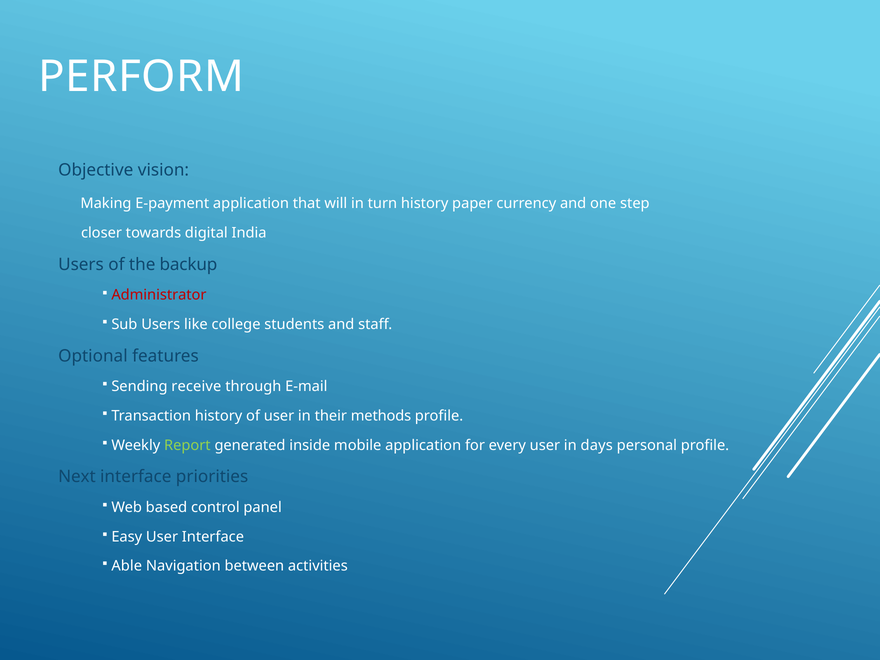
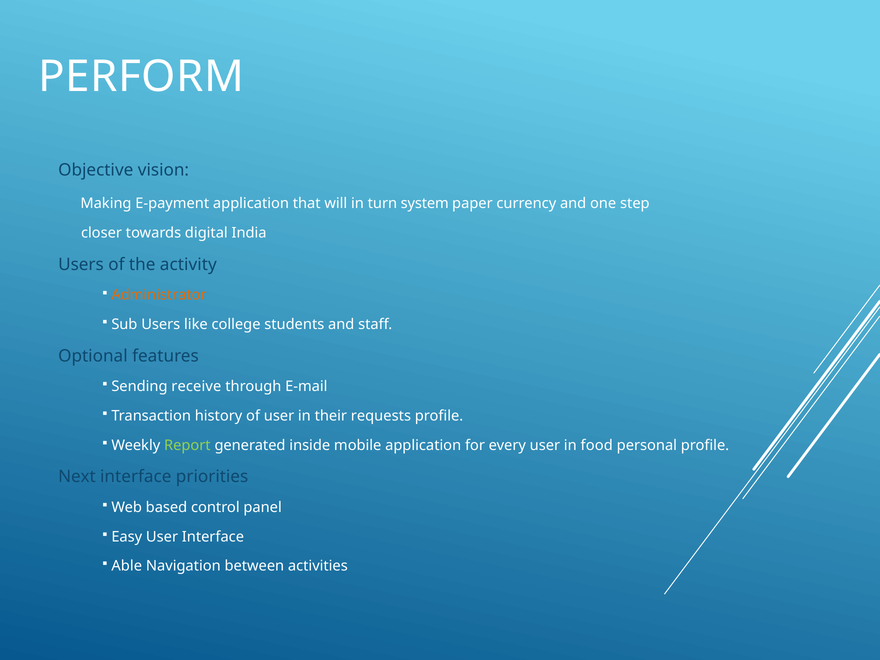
turn history: history -> system (425, 203)
backup: backup -> activity (188, 265)
Administrator colour: red -> orange (159, 295)
methods: methods -> requests (381, 416)
days: days -> food (597, 445)
